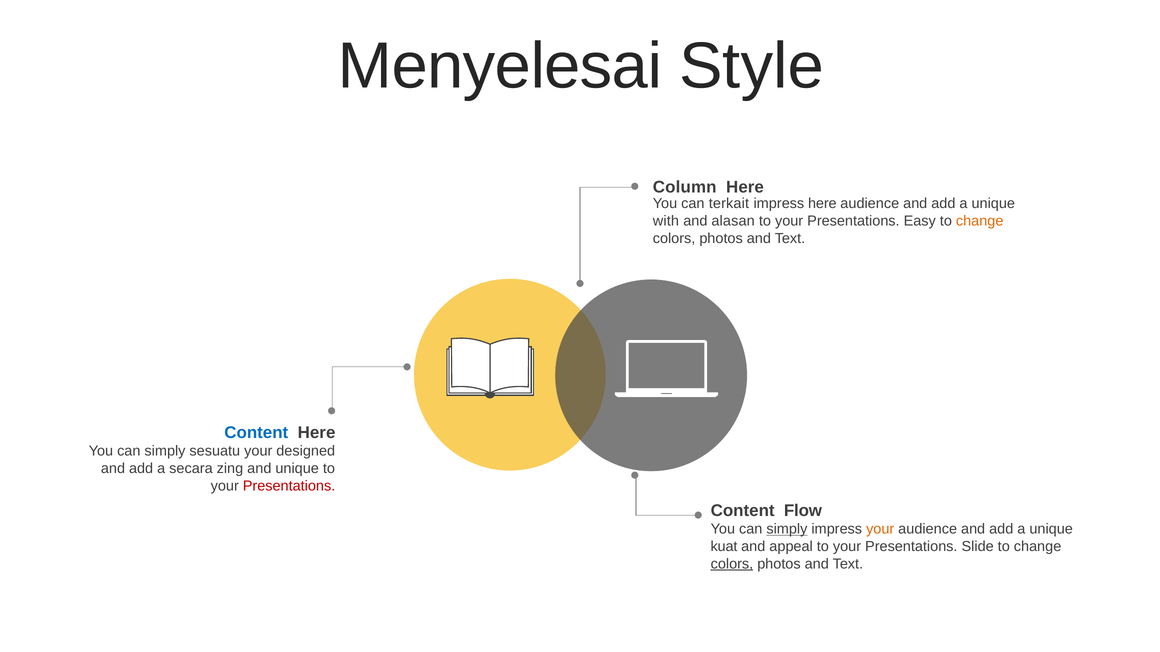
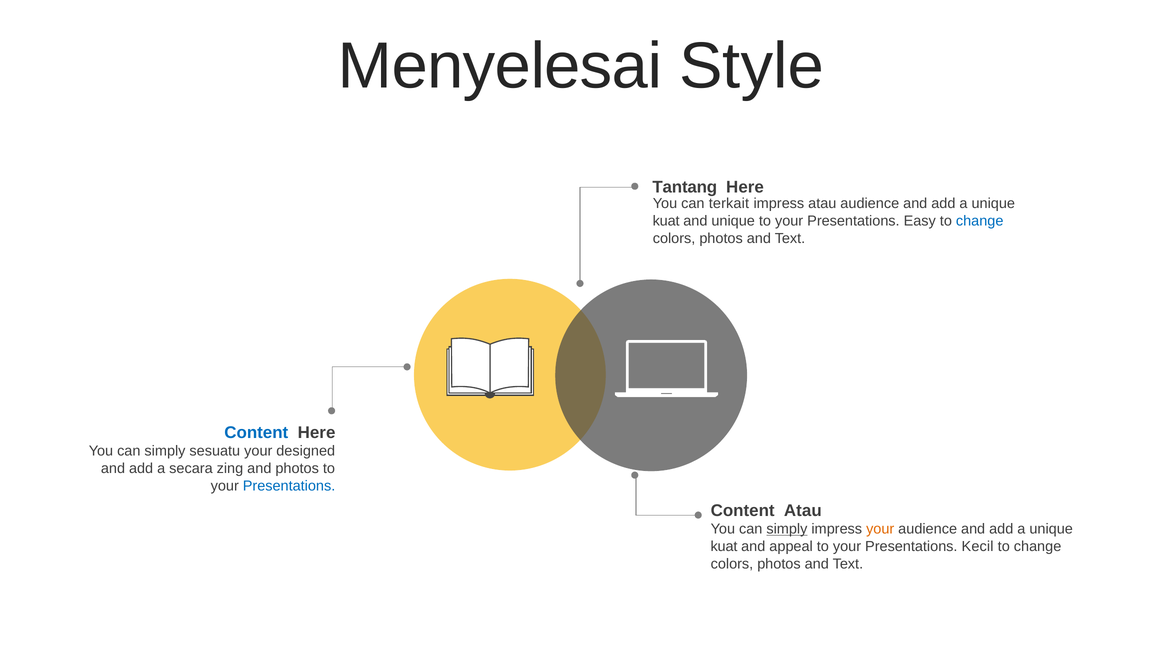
Column: Column -> Tantang (685, 187)
impress here: here -> atau (822, 204)
with: with -> kuat (666, 221)
and alasan: alasan -> unique (733, 221)
change colour: orange -> blue (980, 221)
and unique: unique -> photos (297, 469)
Presentations colour: red -> blue (289, 486)
Content Flow: Flow -> Atau (803, 511)
Slide: Slide -> Kecil (978, 547)
colors underline: present -> none (732, 564)
